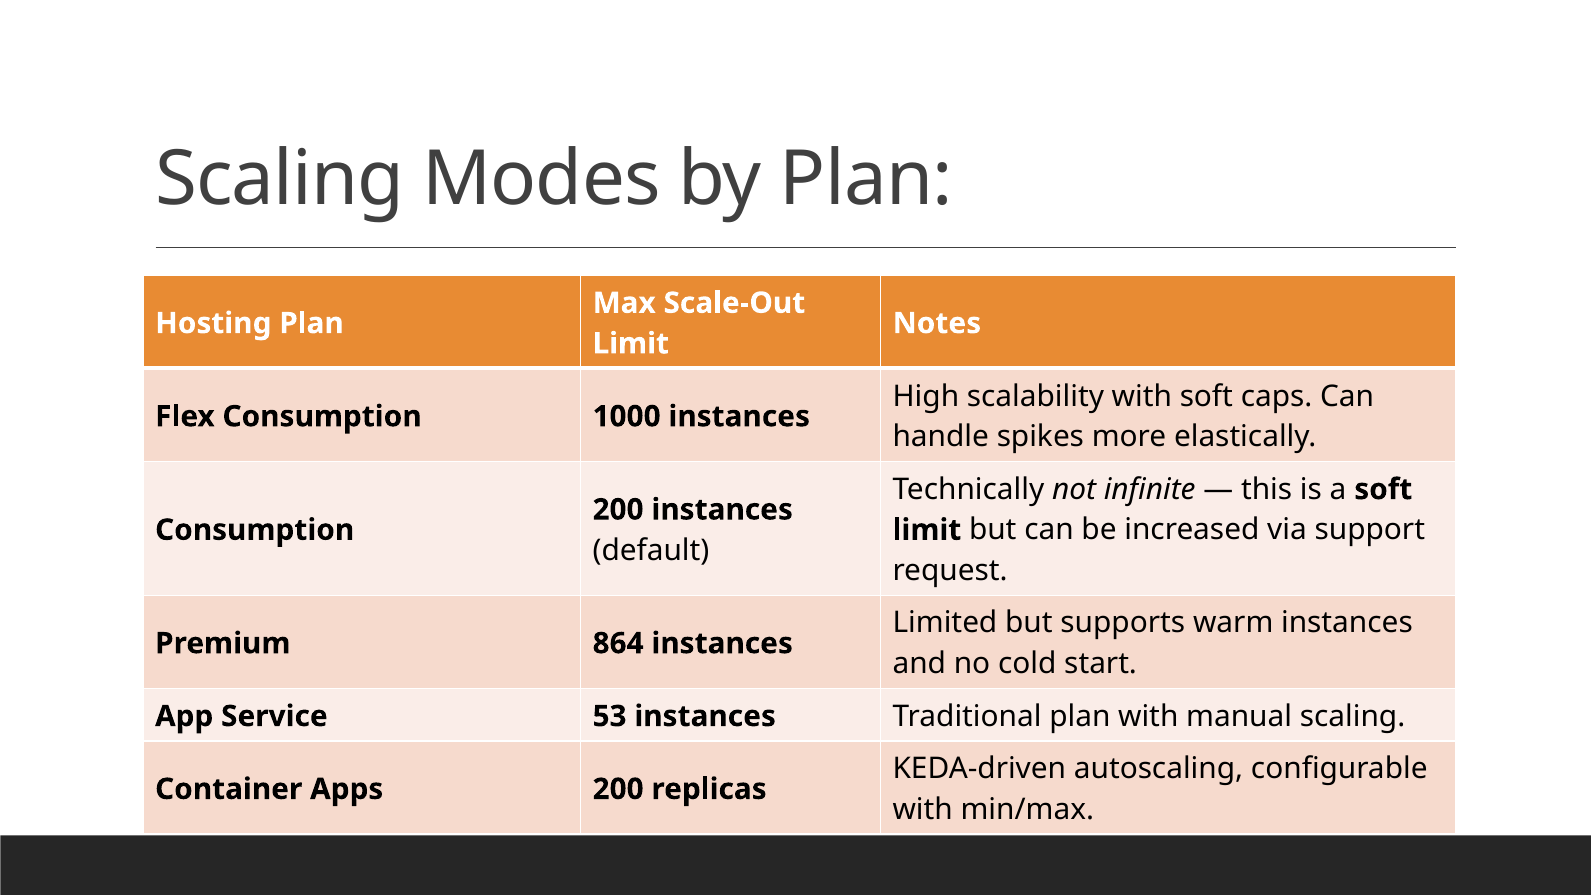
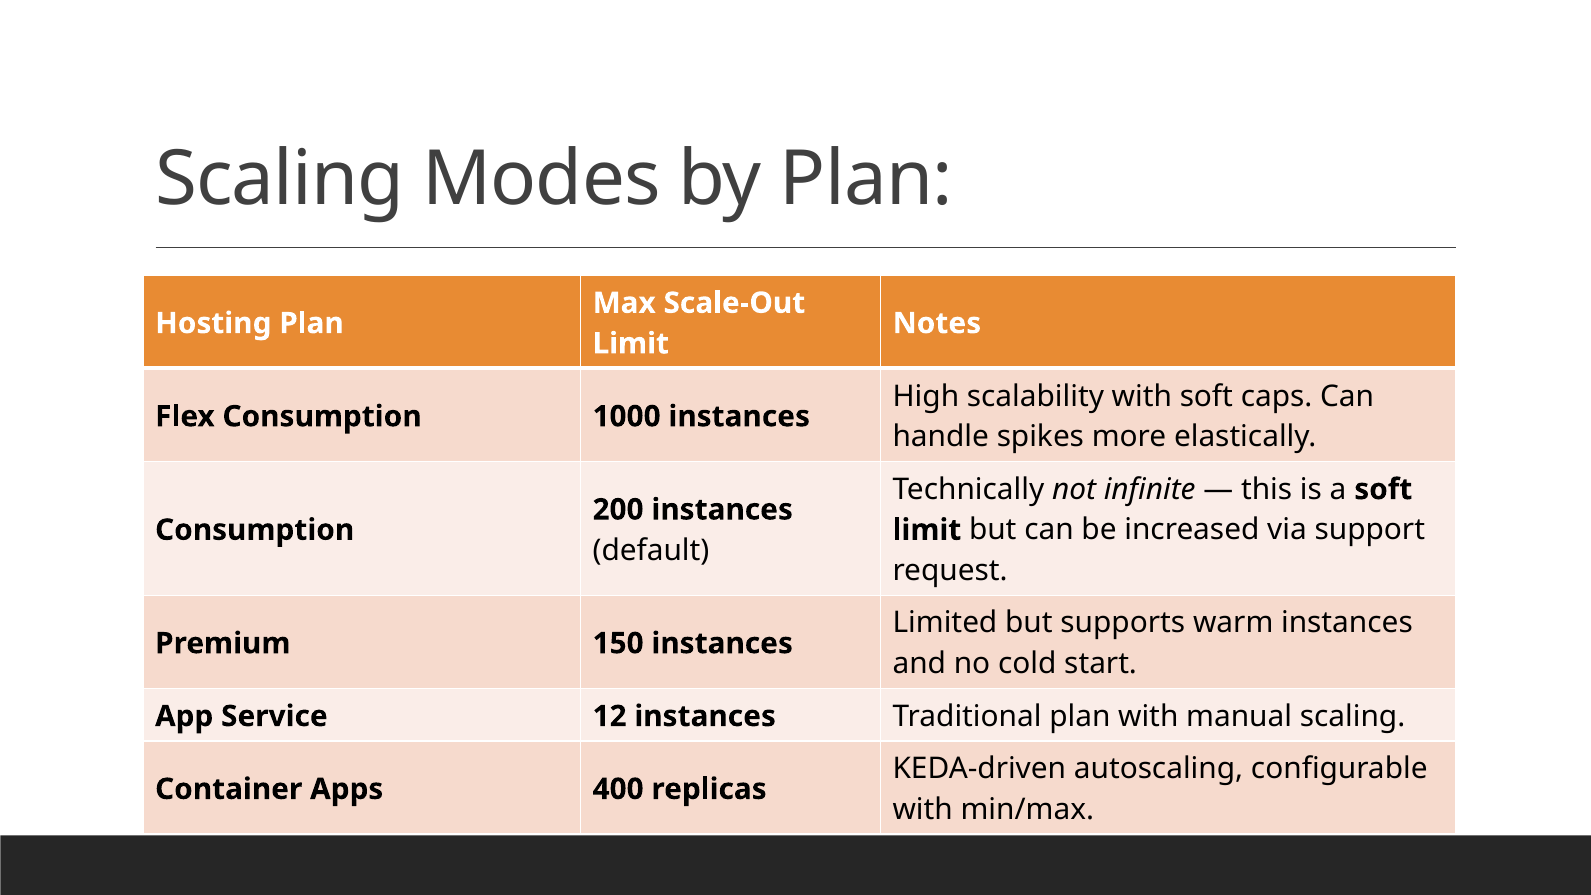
864: 864 -> 150 (618, 643)
53: 53 -> 12 (610, 716)
Apps 200: 200 -> 400 (618, 789)
